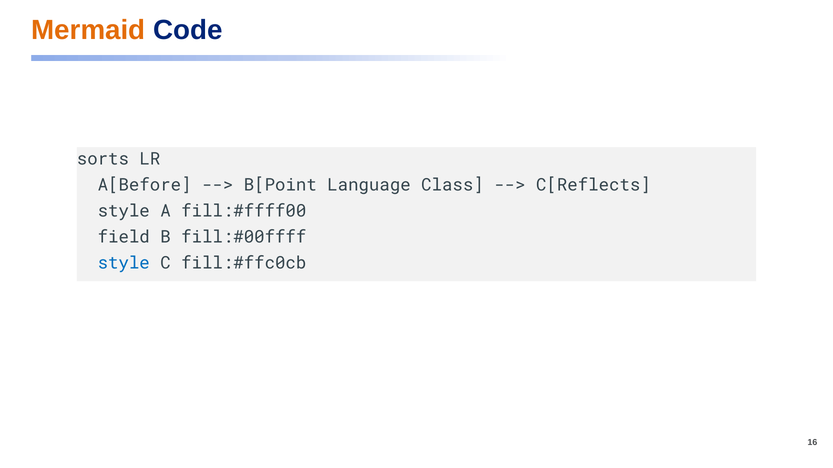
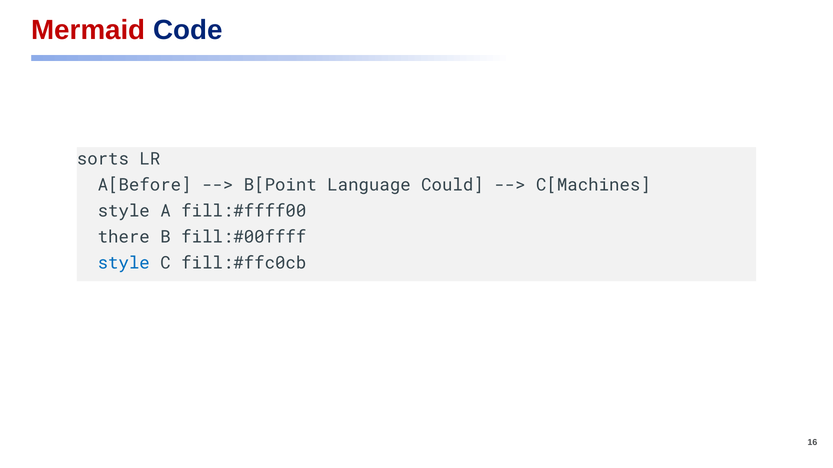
Mermaid colour: orange -> red (88, 30)
Class: Class -> Could (452, 185)
C[Reflects: C[Reflects -> C[Machines (593, 185)
field: field -> there (124, 237)
